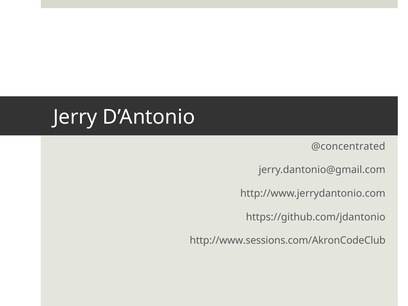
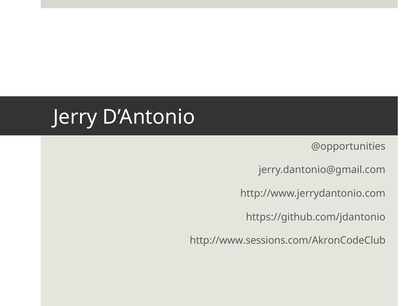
@concentrated: @concentrated -> @opportunities (348, 146)
